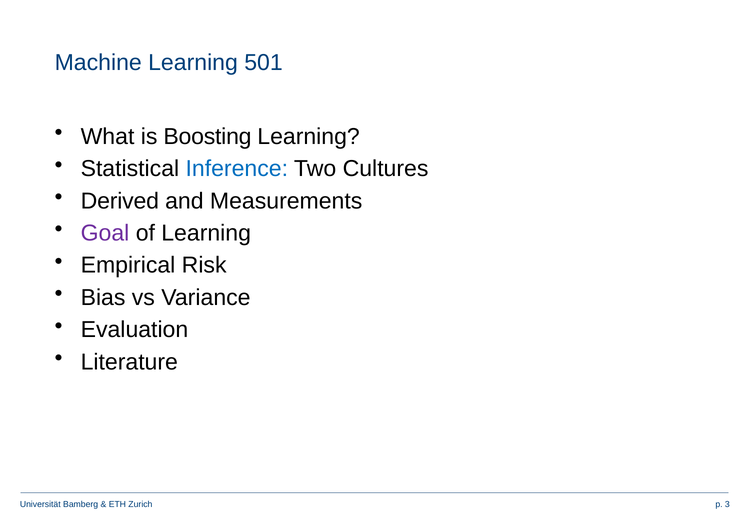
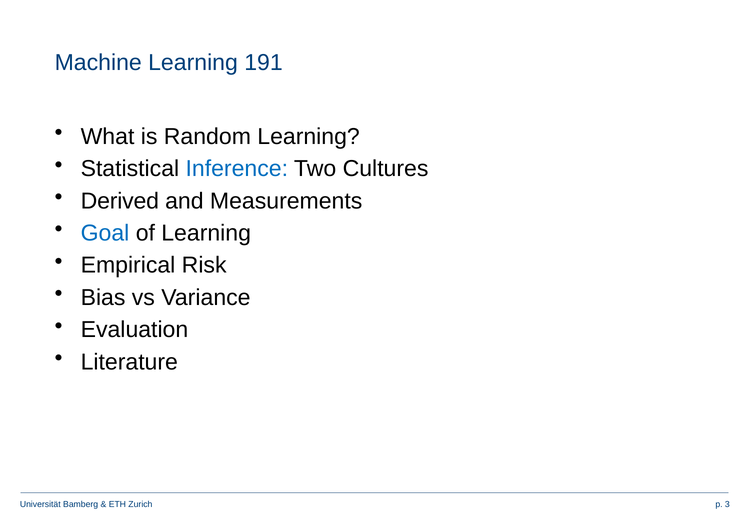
501: 501 -> 191 (263, 62)
Boosting: Boosting -> Random (207, 137)
Goal colour: purple -> blue (105, 233)
